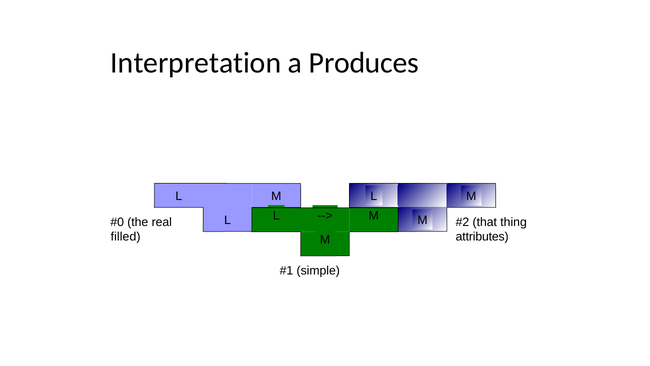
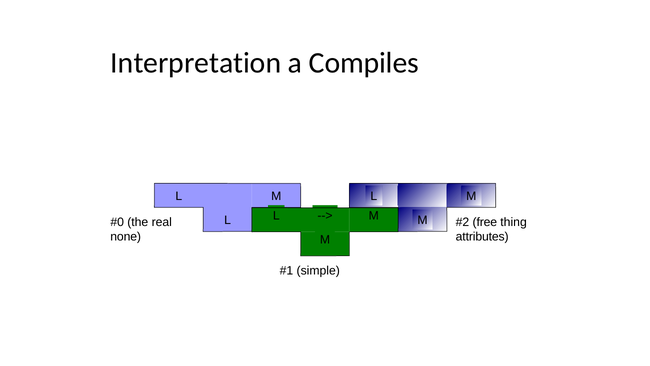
Produces: Produces -> Compiles (364, 63)
that: that -> free (485, 222)
filled: filled -> none (126, 237)
